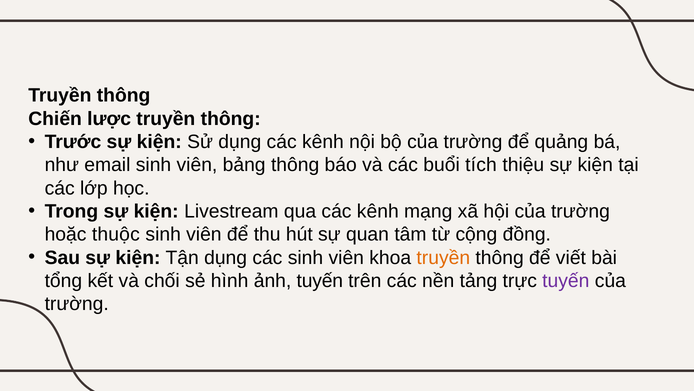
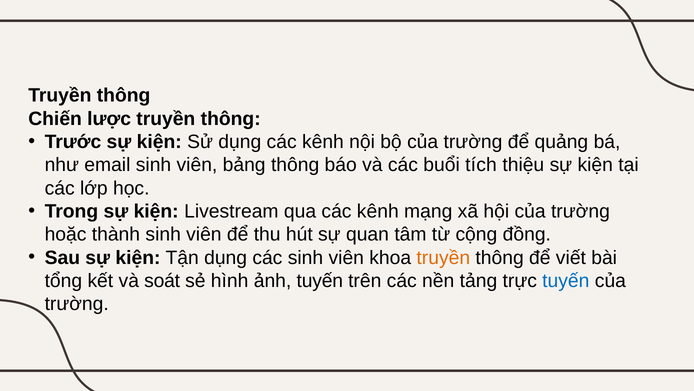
thuộc: thuộc -> thành (116, 234)
chối: chối -> soát (162, 280)
tuyến colour: purple -> blue (566, 280)
